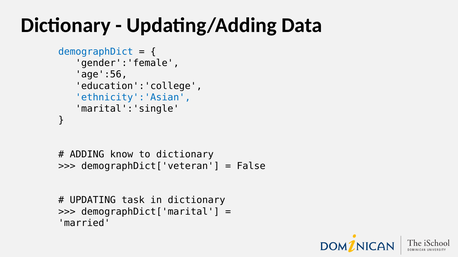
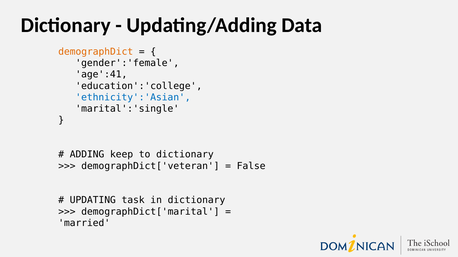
demographDict colour: blue -> orange (96, 52)
age':56: age':56 -> age':41 (101, 75)
know: know -> keep (122, 155)
